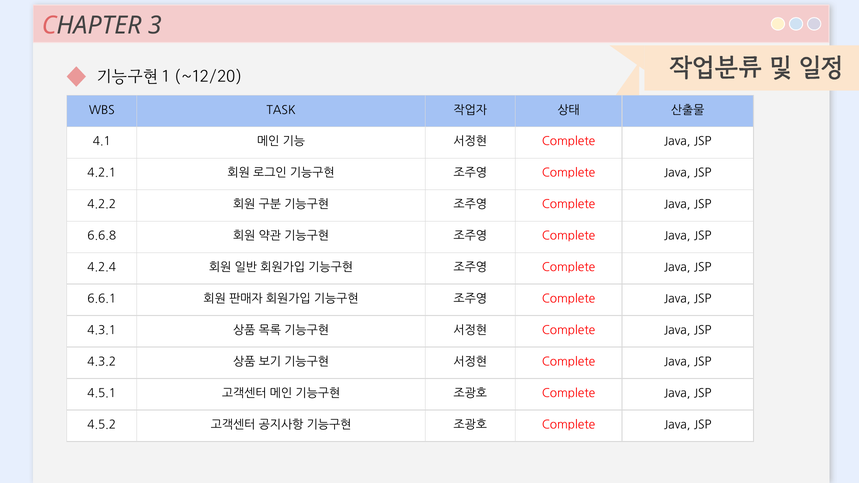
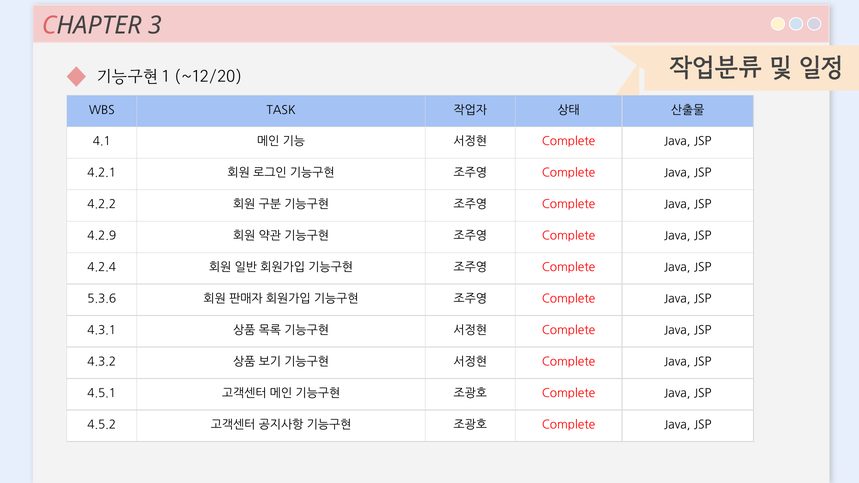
6.6.8: 6.6.8 -> 4.2.9 (102, 236)
6.6.1: 6.6.1 -> 5.3.6 (102, 299)
